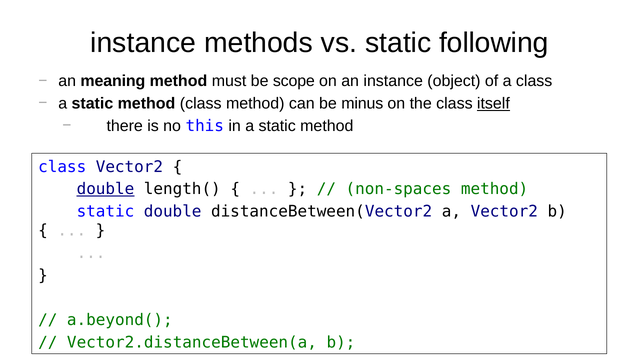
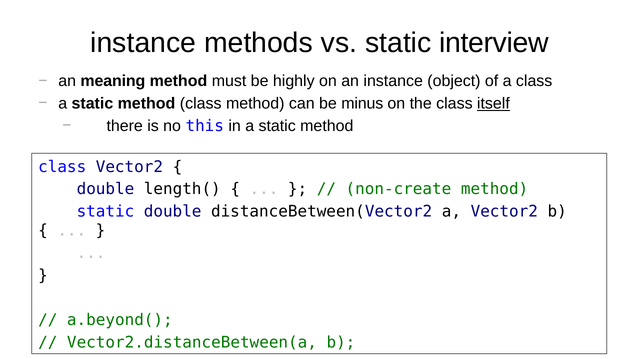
following: following -> interview (494, 43)
scope: scope -> highly (294, 81)
double underline: present -> none (105, 189)
non-spaces: non-spaces -> non-create (398, 189)
